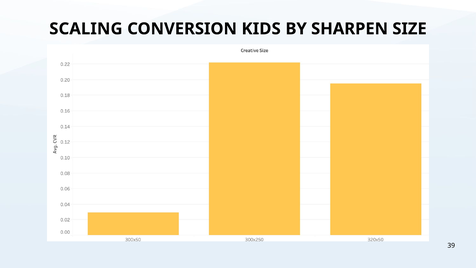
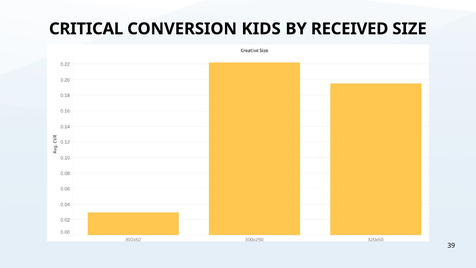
SCALING: SCALING -> CRITICAL (86, 29)
SHARPEN: SHARPEN -> RECEIVED (350, 29)
